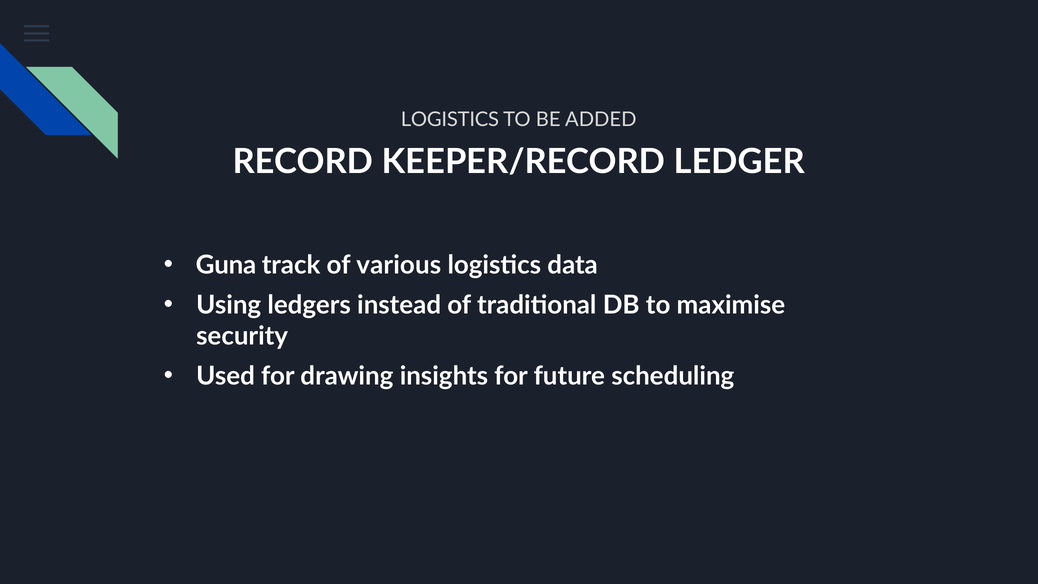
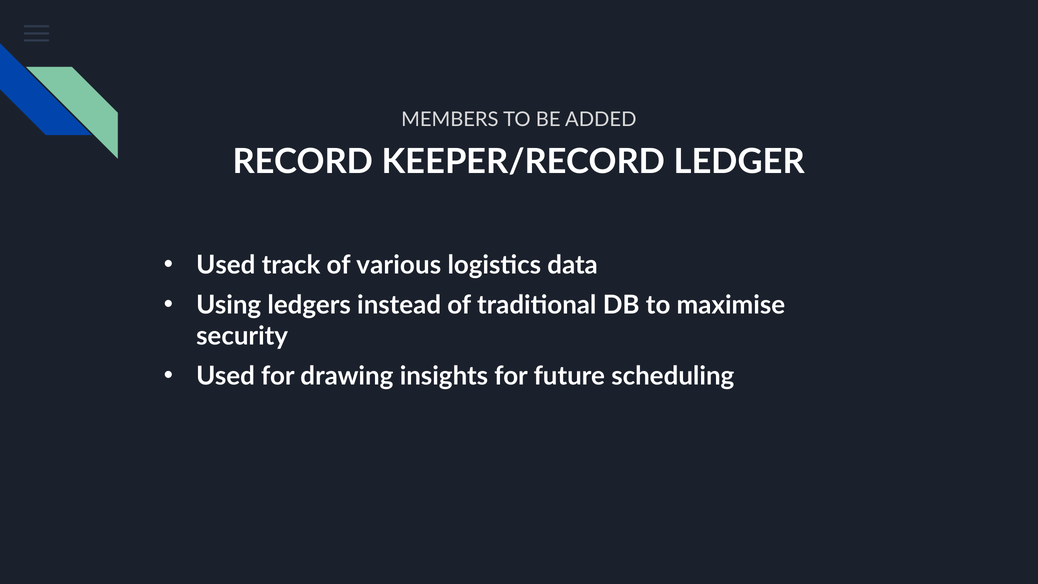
LOGISTICS: LOGISTICS -> MEMBERS (450, 119)
Guna: Guna -> Used (226, 265)
